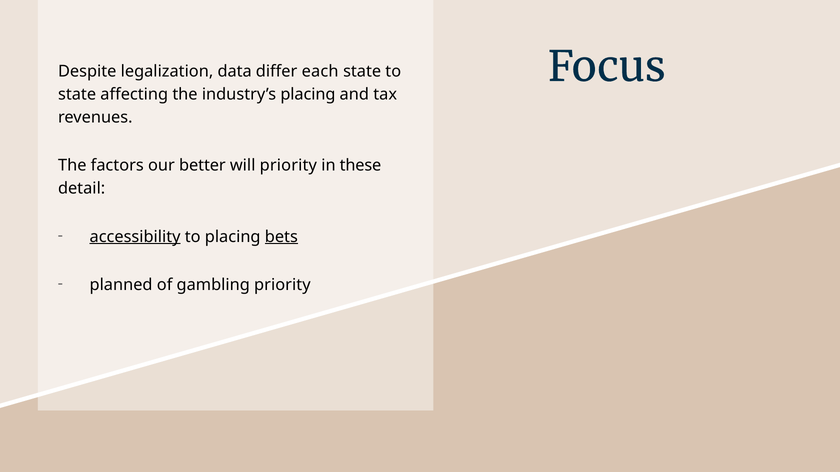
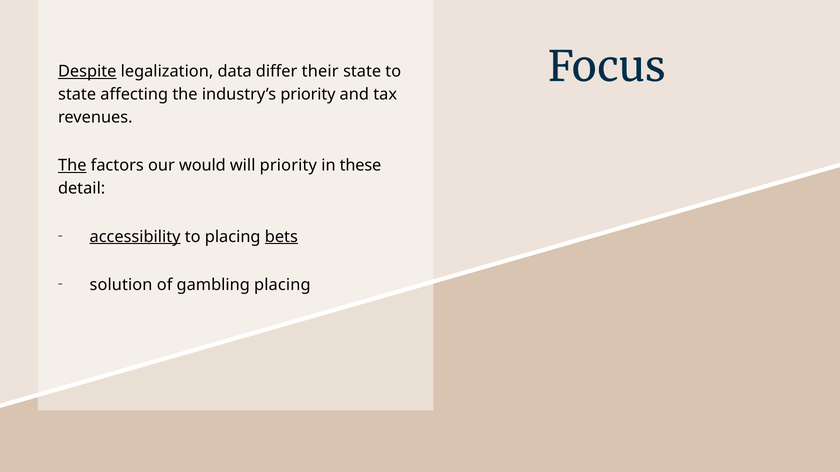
Despite underline: none -> present (87, 72)
each: each -> their (320, 72)
industry’s placing: placing -> priority (308, 95)
The underline: none -> present (72, 166)
better: better -> would (202, 166)
planned: planned -> solution (121, 285)
gambling priority: priority -> placing (282, 285)
